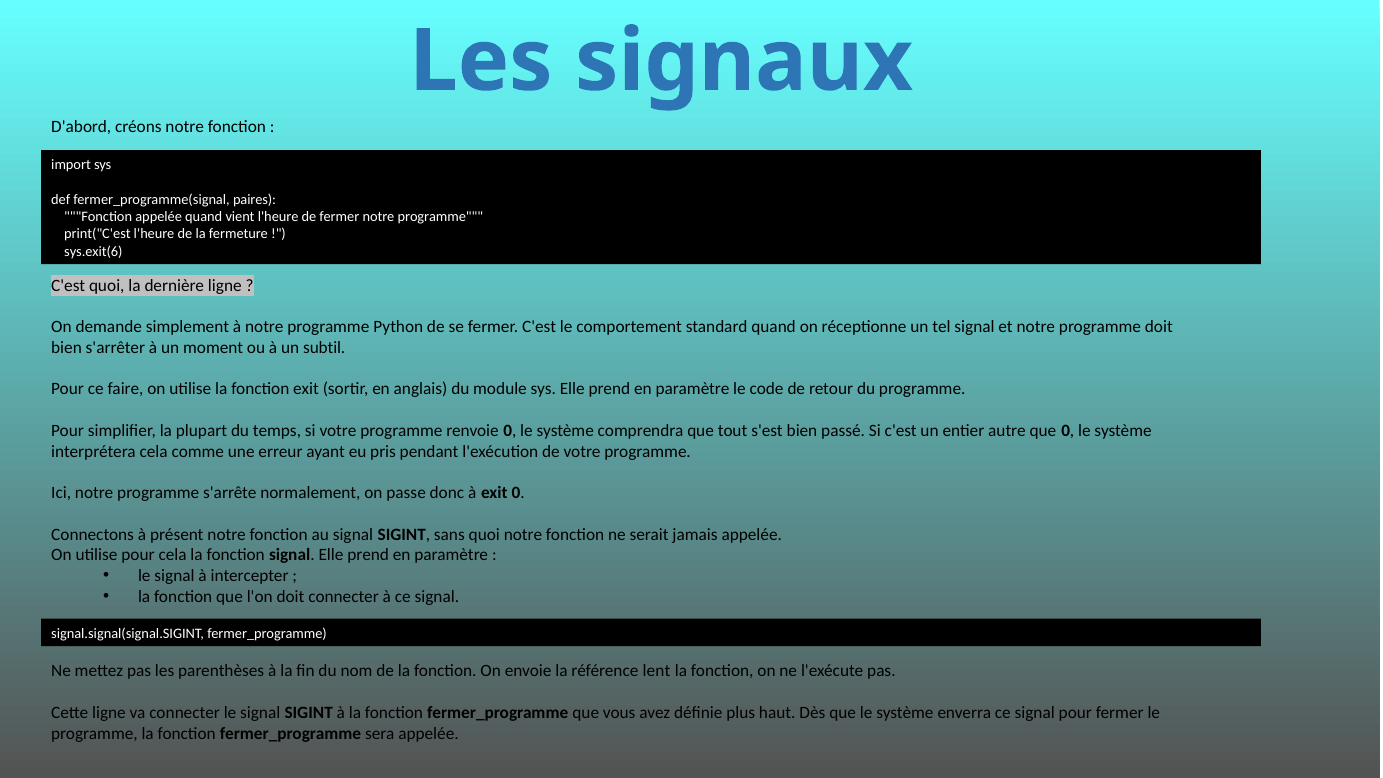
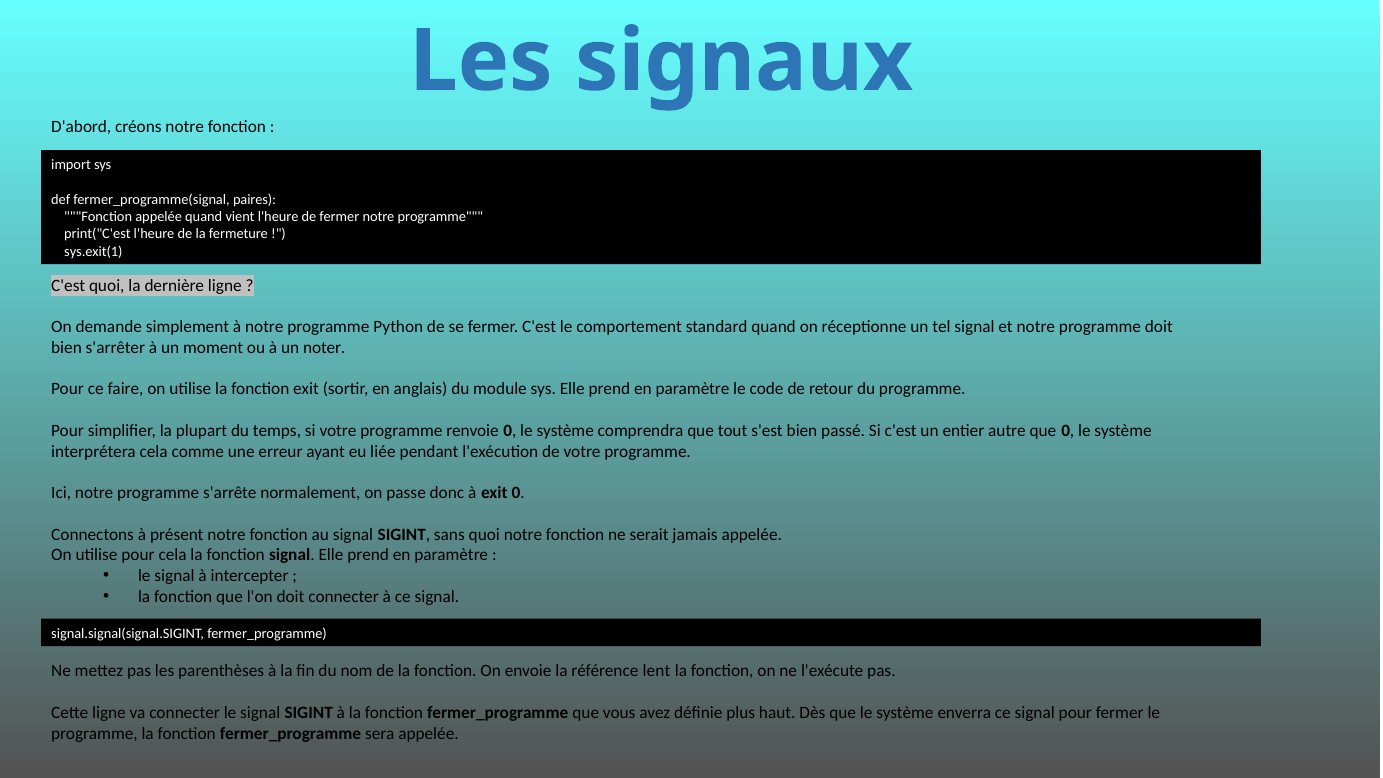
sys.exit(6: sys.exit(6 -> sys.exit(1 (93, 251)
subtil: subtil -> noter (324, 348)
pris: pris -> liée (383, 451)
